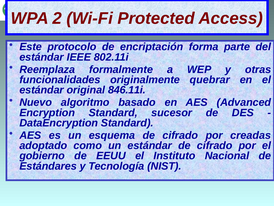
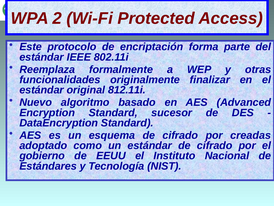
quebrar: quebrar -> finalizar (210, 80)
846.11i: 846.11i -> 812.11i (127, 90)
